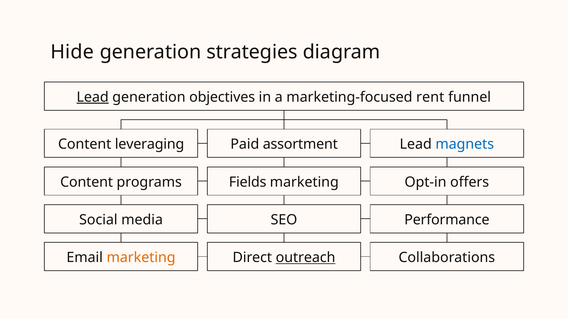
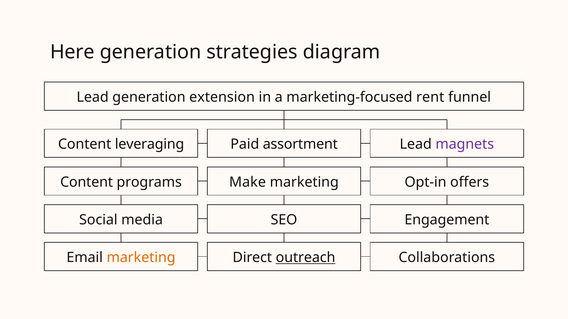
Hide: Hide -> Here (72, 52)
Lead underline: present -> none (93, 97)
objectives: objectives -> extension (222, 97)
magnets colour: blue -> purple (465, 145)
Fields: Fields -> Make (248, 182)
Performance: Performance -> Engagement (447, 220)
